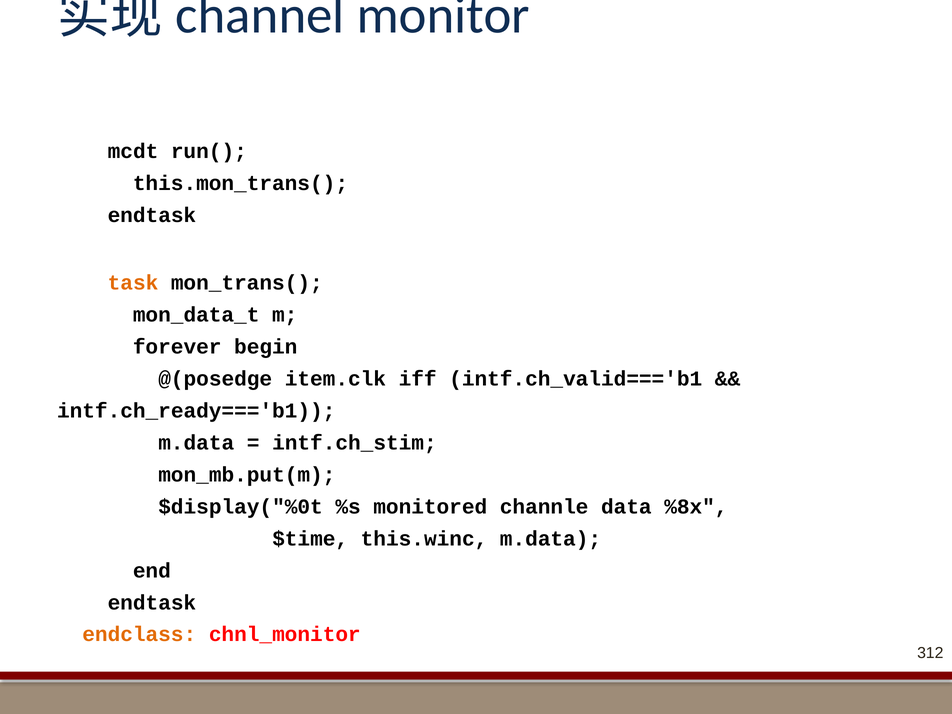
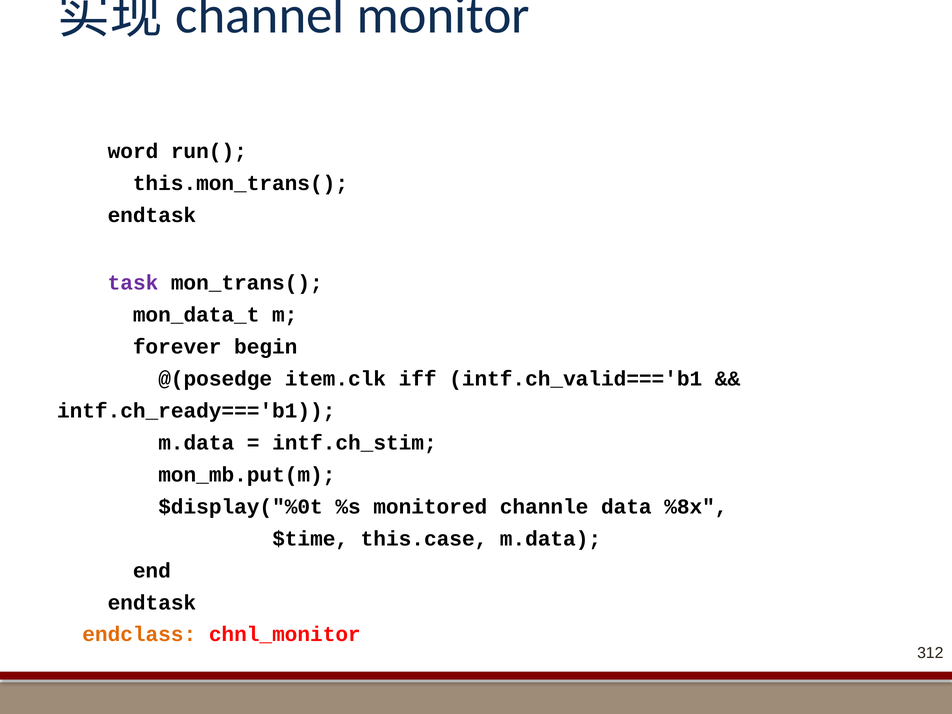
mcdt: mcdt -> word (133, 151)
task colour: orange -> purple (133, 283)
this.winc: this.winc -> this.case (424, 539)
